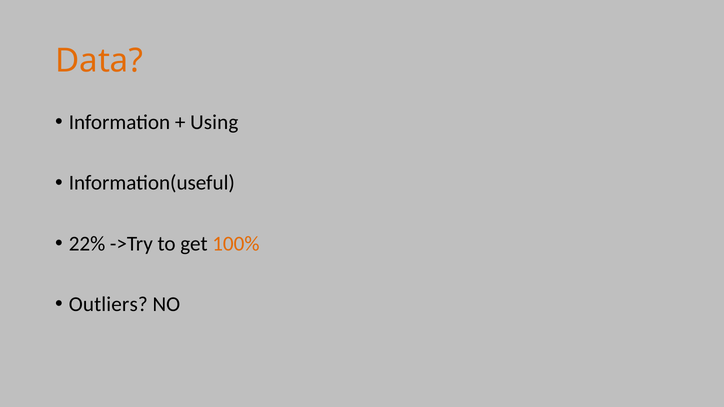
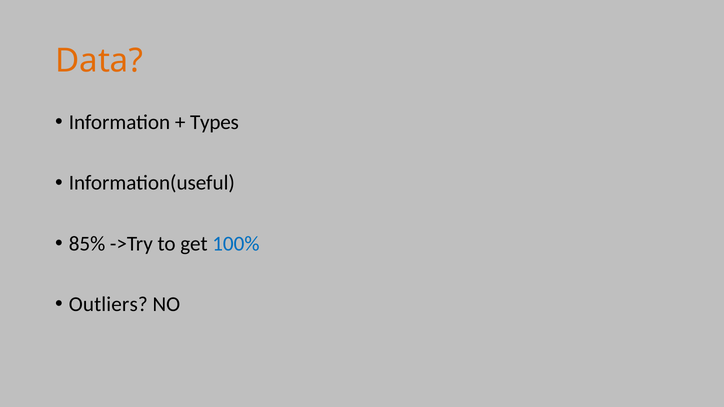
Using: Using -> Types (214, 122)
22%: 22% -> 85% (87, 244)
100% colour: orange -> blue (236, 244)
